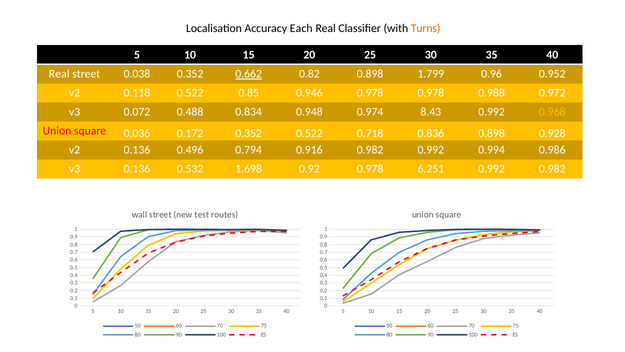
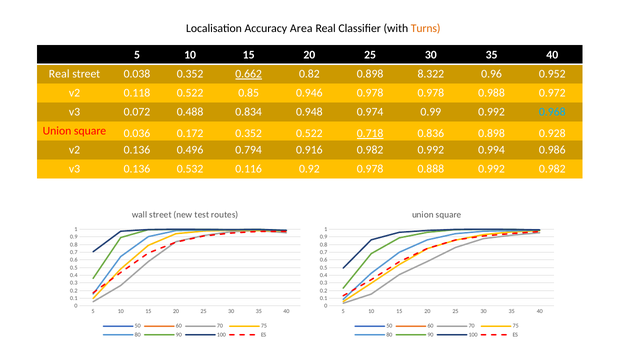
Each: Each -> Area (301, 29)
1.799: 1.799 -> 8.322 (431, 74)
8.43: 8.43 -> 0.99 (431, 112)
0.968 colour: yellow -> light blue (552, 112)
0.718 underline: none -> present (370, 133)
1.698: 1.698 -> 0.116 (249, 169)
6.251: 6.251 -> 0.888 (431, 169)
